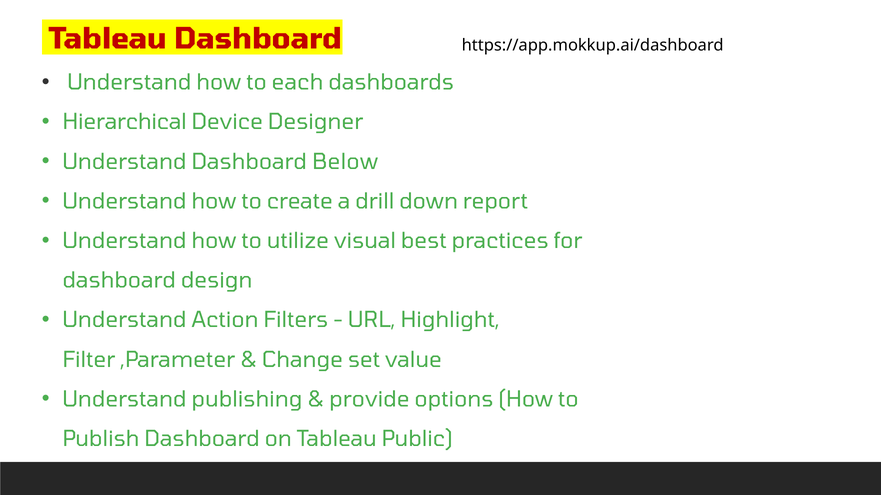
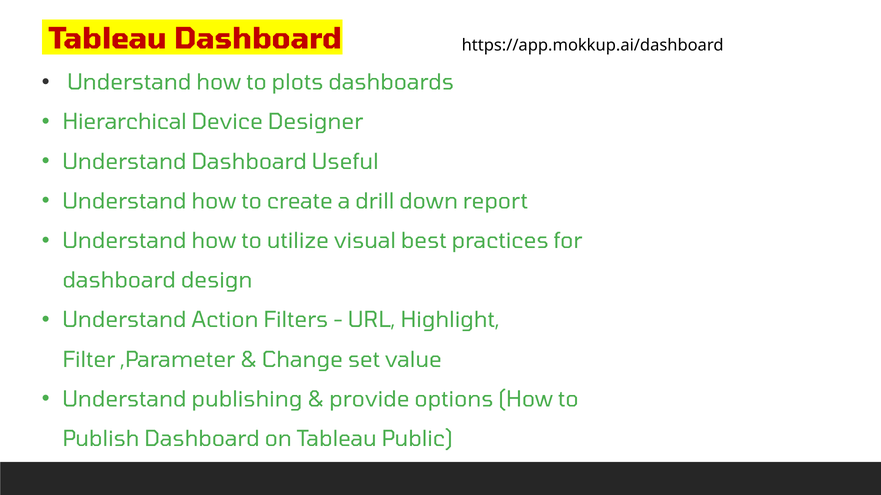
each: each -> plots (298, 83)
Below: Below -> Useful (345, 162)
